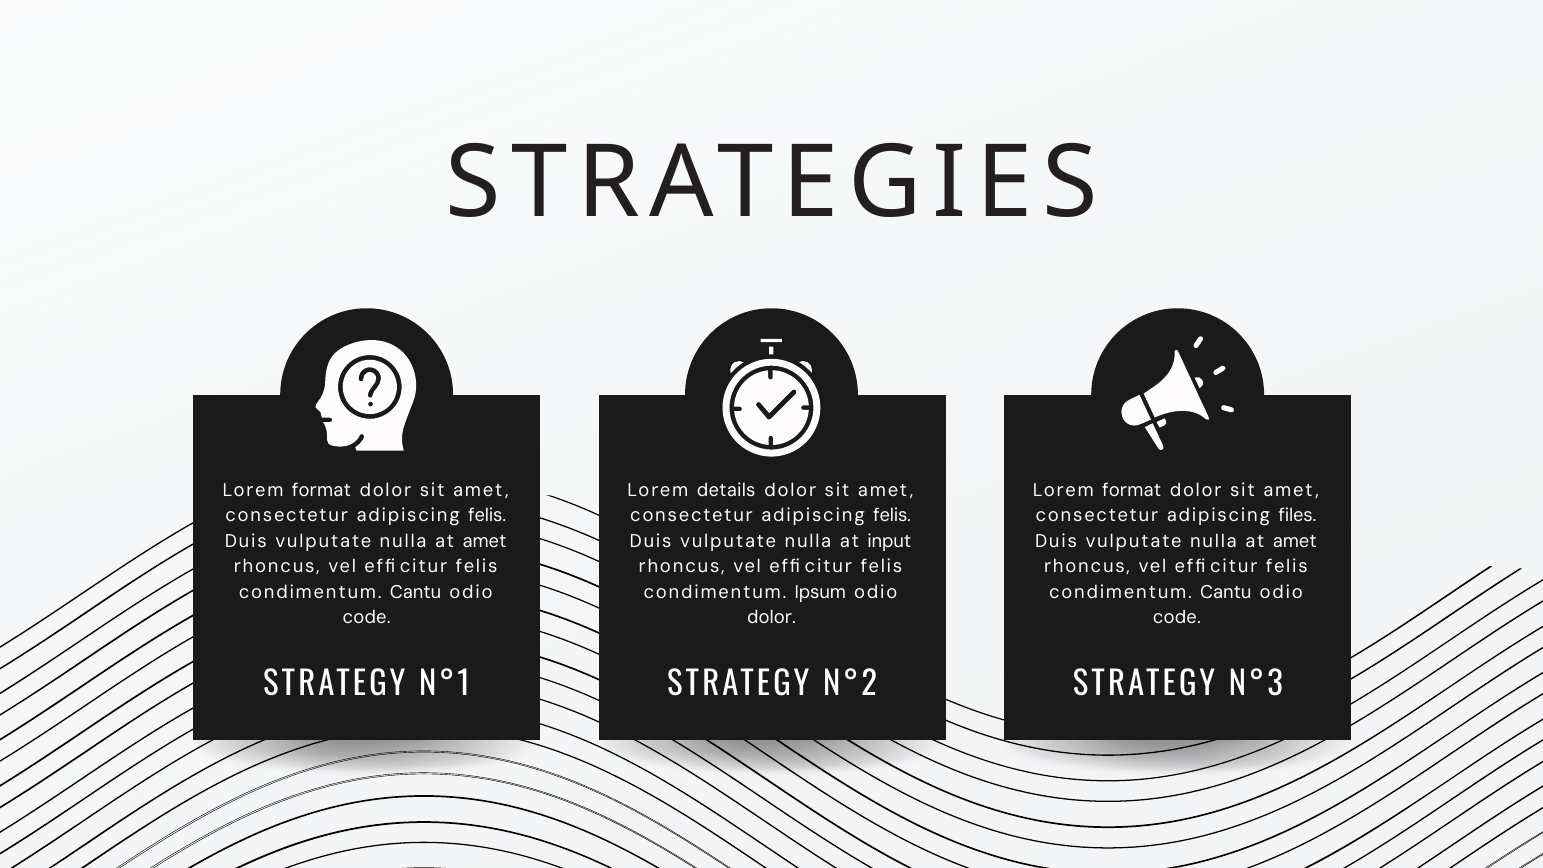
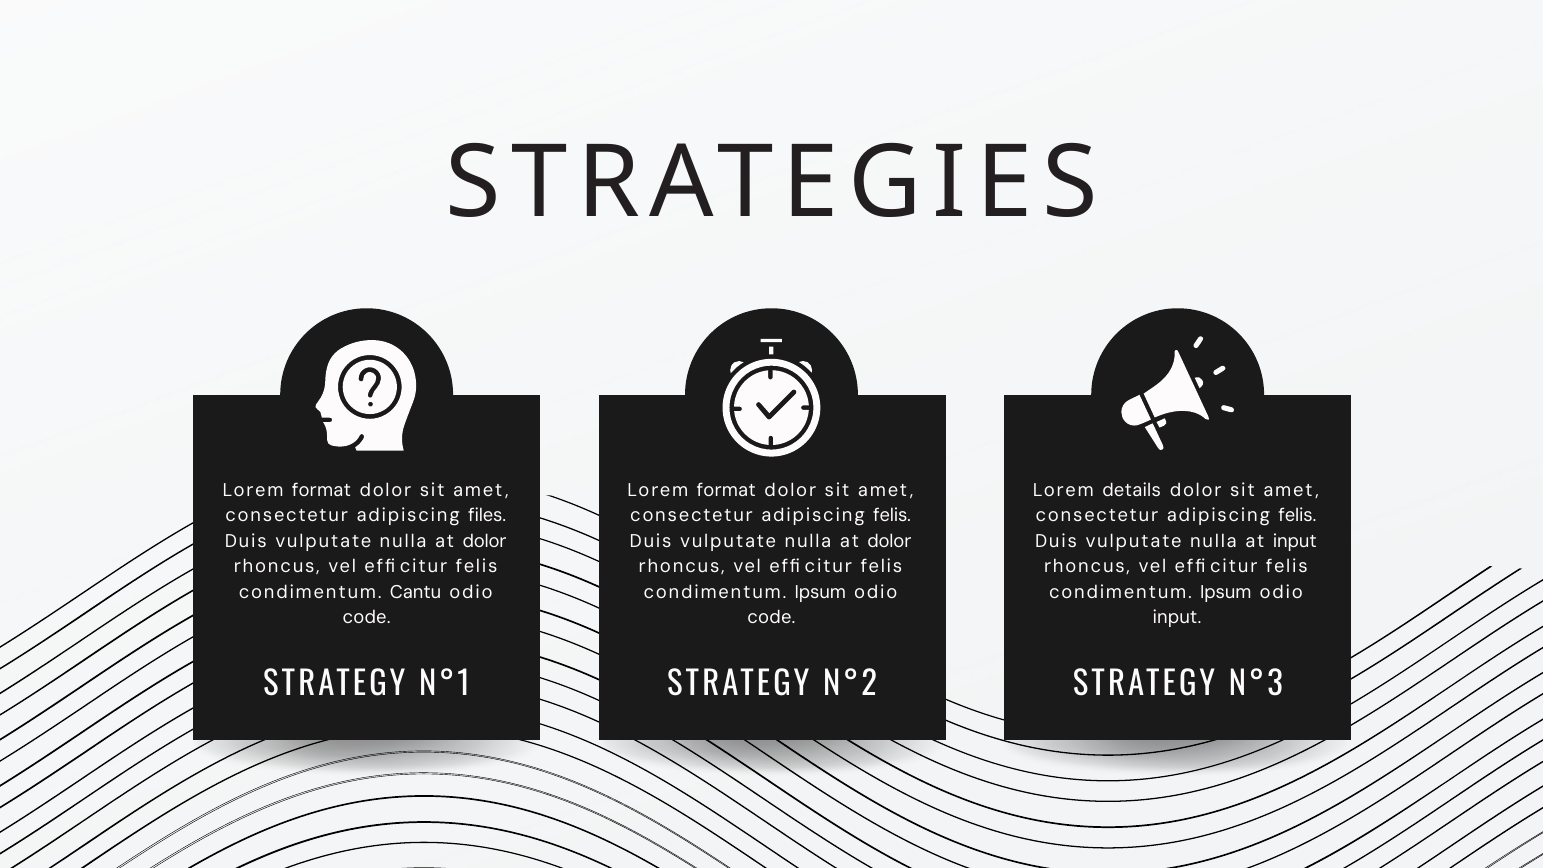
details: details -> format (726, 490)
format: format -> details (1132, 490)
felis: felis -> files (487, 516)
files: files -> felis (1297, 516)
amet: amet -> dolor (485, 541)
input: input -> dolor (889, 541)
amet: amet -> input (1295, 541)
Cantu: Cantu -> Ipsum (1226, 592)
dolor: dolor -> code (771, 618)
code: code -> input (1177, 618)
